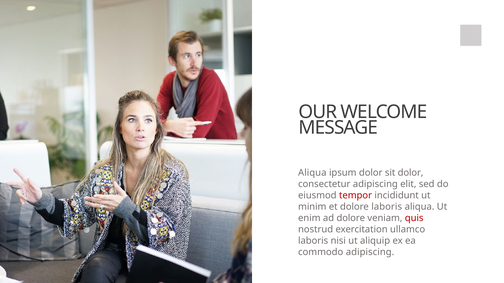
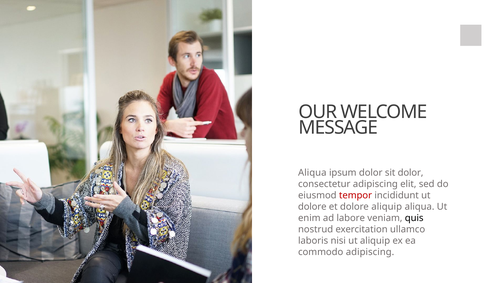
minim: minim -> dolore (312, 207)
dolore laboris: laboris -> aliquip (387, 207)
ad dolore: dolore -> labore (351, 219)
quis colour: red -> black (414, 219)
